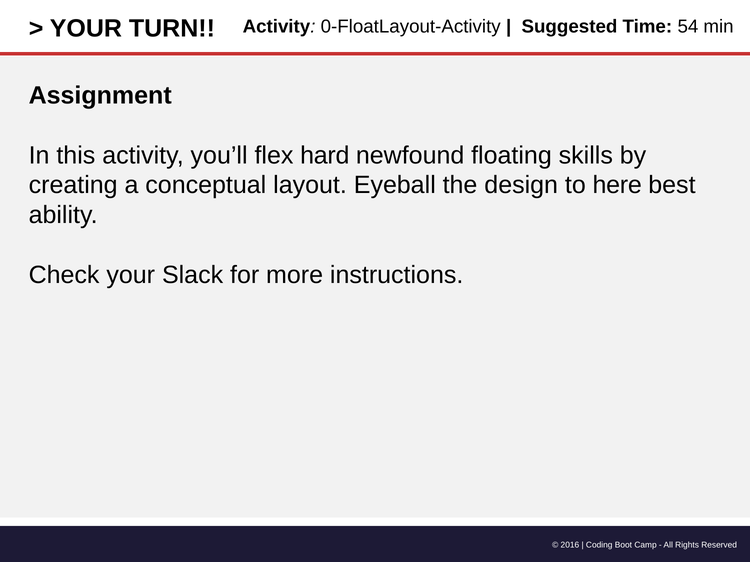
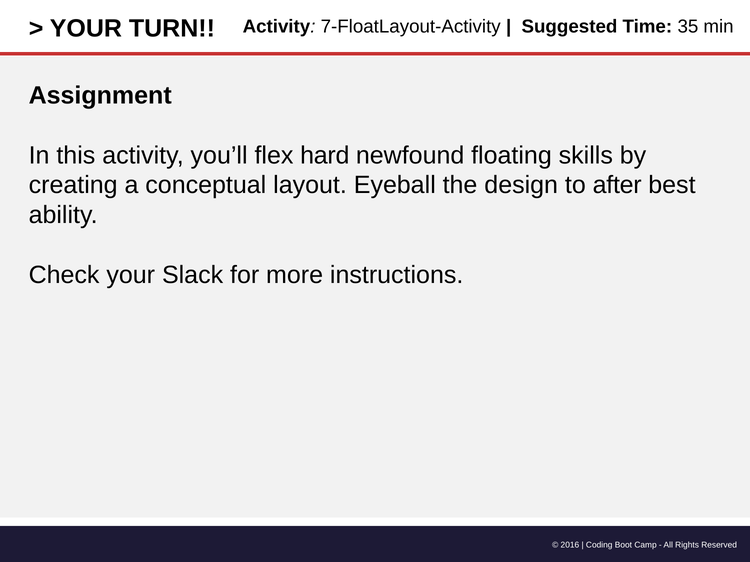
0-FloatLayout-Activity: 0-FloatLayout-Activity -> 7-FloatLayout-Activity (411, 26)
54: 54 -> 35 (688, 26)
here: here -> after (617, 185)
